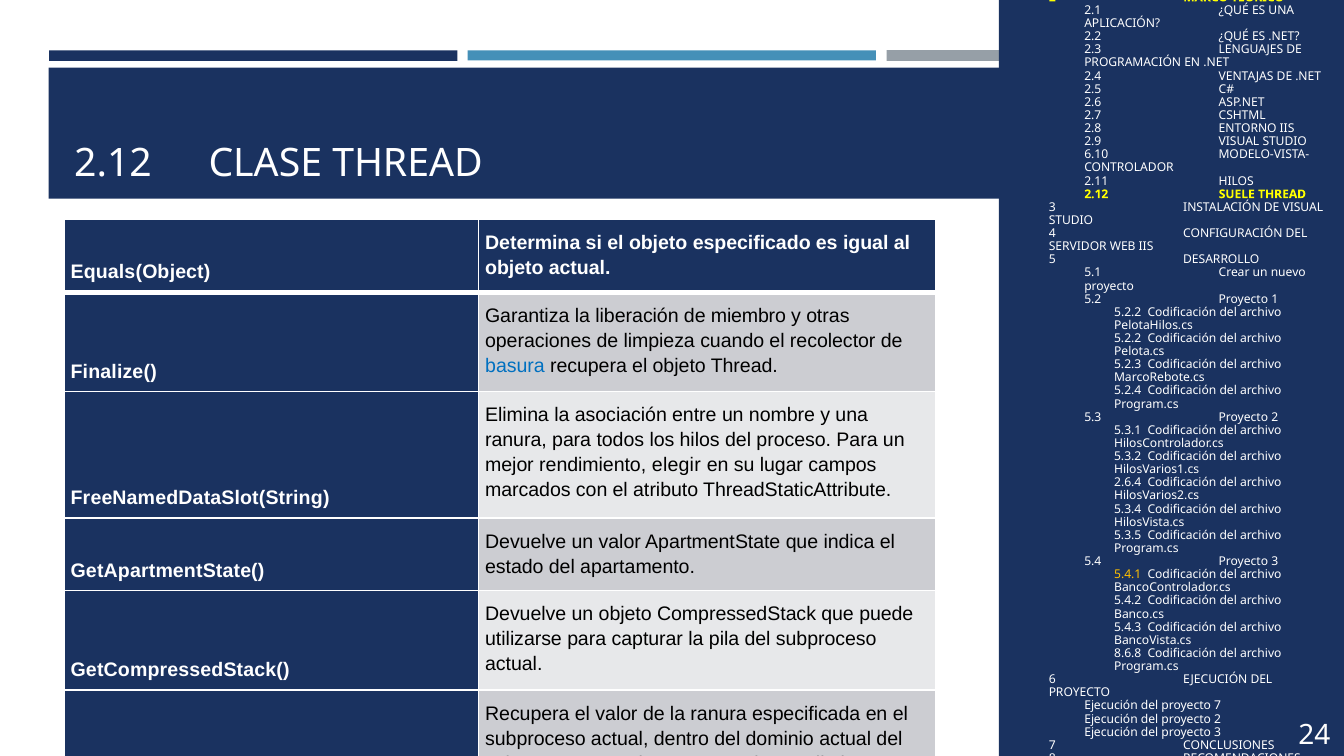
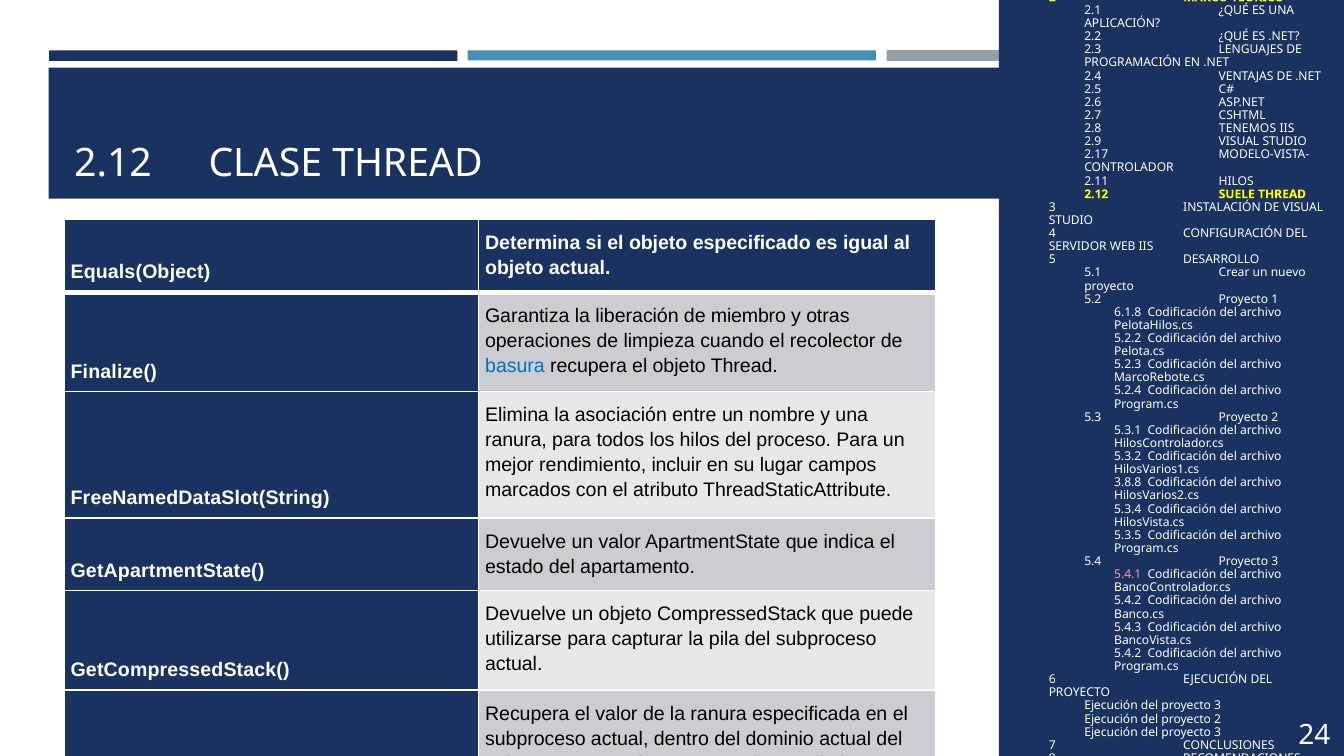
ENTORNO: ENTORNO -> TENEMOS (1248, 129)
6.10: 6.10 -> 2.17 (1096, 155)
5.2.2: 5.2.2 -> 6.1.8 (1128, 312)
elegir: elegir -> incluir (677, 465)
2.6.4: 2.6.4 -> 3.8.8 (1128, 483)
5.4.1 colour: yellow -> pink (1128, 575)
8.6.8: 8.6.8 -> 5.4.2 (1128, 653)
7: 7 -> 3 (1218, 706)
